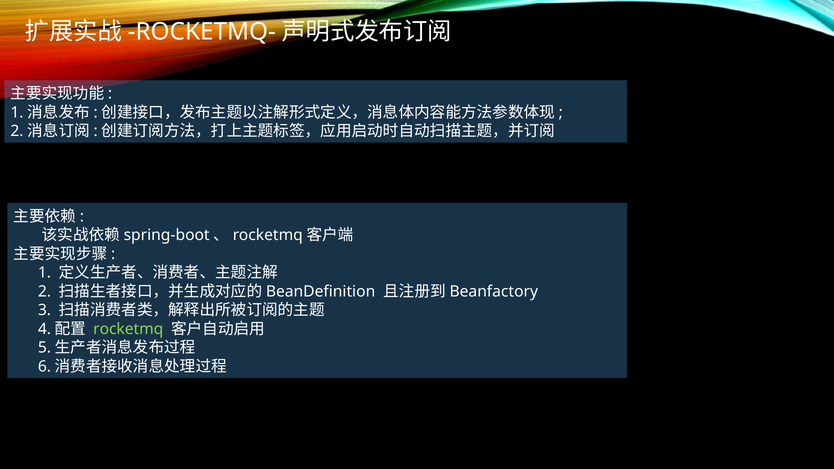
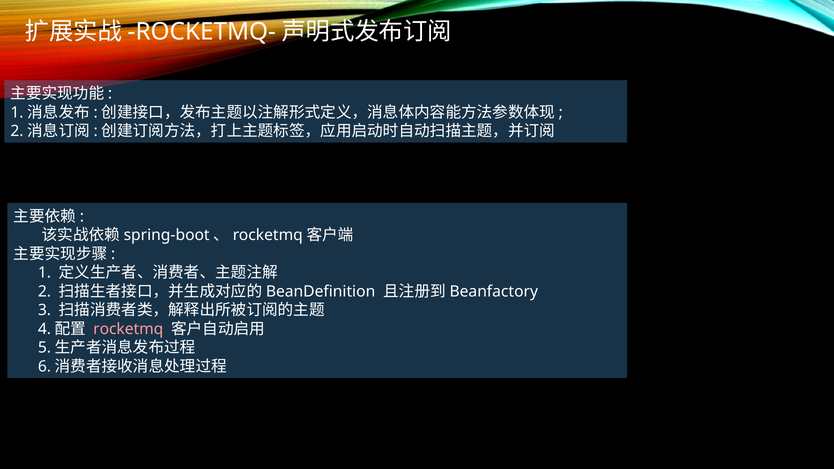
rocketmq colour: light green -> pink (128, 329)
